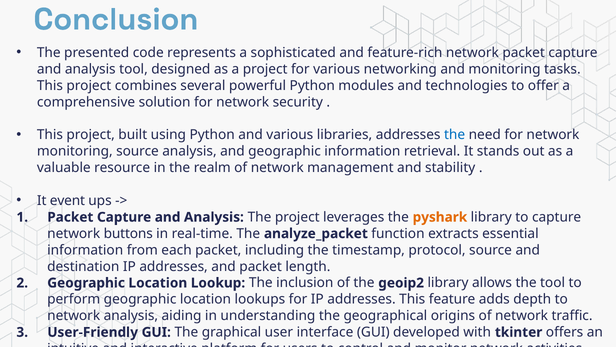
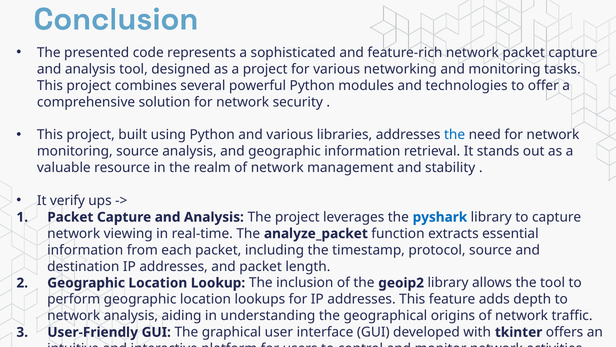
event: event -> verify (67, 200)
pyshark colour: orange -> blue (440, 217)
buttons: buttons -> viewing (128, 233)
